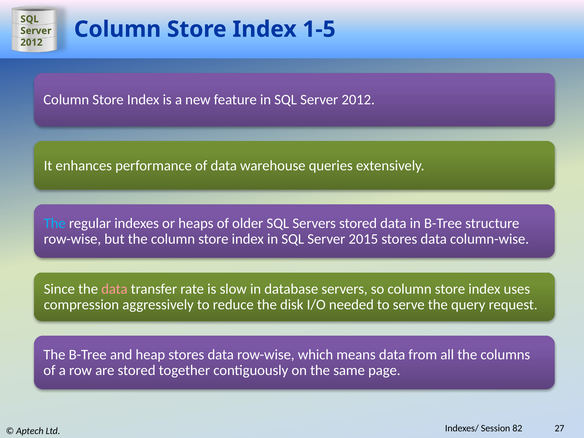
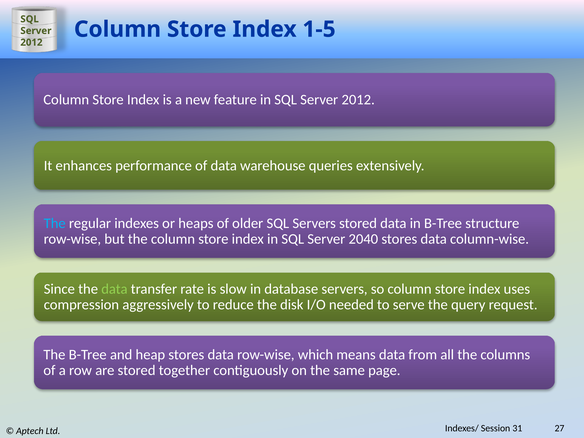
2015: 2015 -> 2040 (363, 239)
data colour: pink -> light green (114, 289)
82: 82 -> 31 (517, 428)
